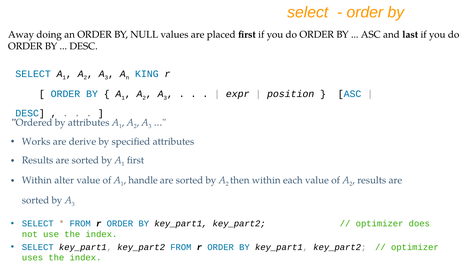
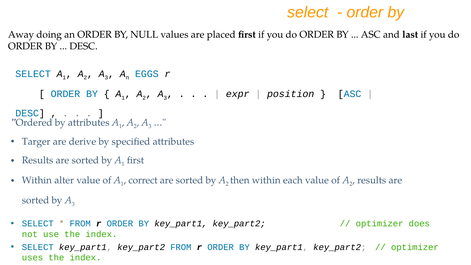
KING: KING -> EGGS (147, 74)
Works: Works -> Targer (36, 142)
handle: handle -> correct (143, 180)
